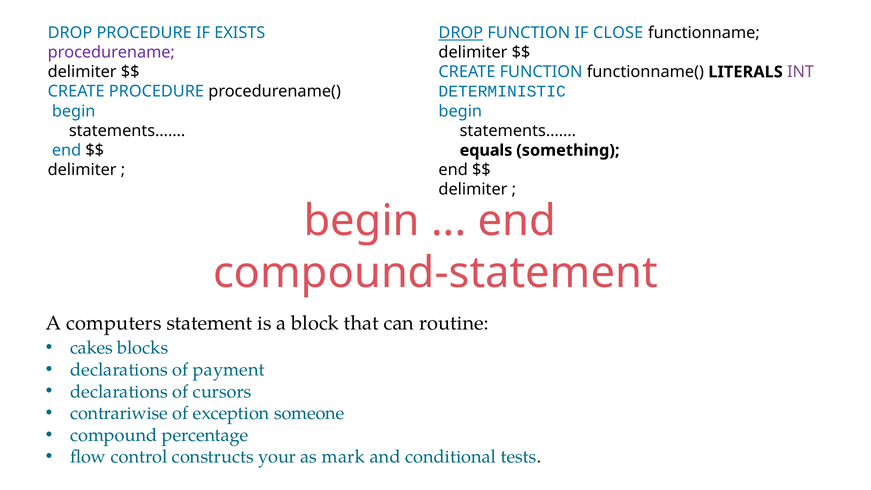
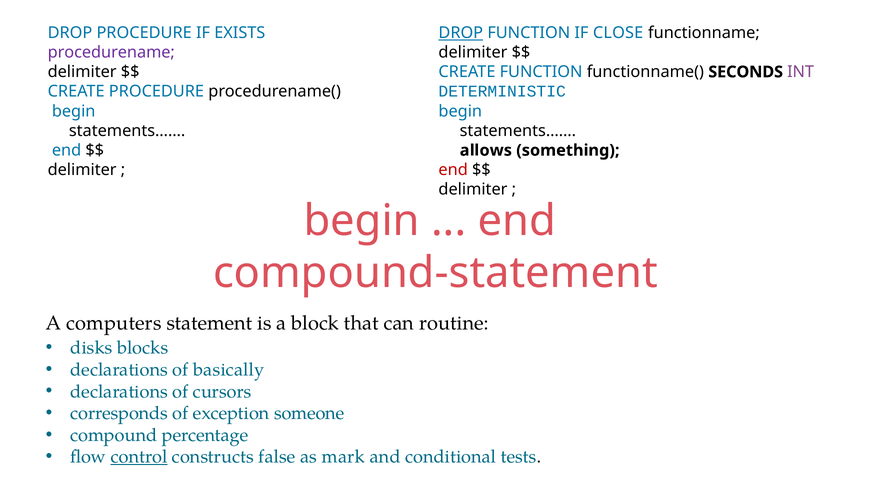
LITERALS: LITERALS -> SECONDS (746, 72)
equals: equals -> allows (486, 150)
end colour: black -> red (453, 170)
cakes: cakes -> disks (91, 348)
payment: payment -> basically (229, 370)
contrariwise: contrariwise -> corresponds (119, 413)
control underline: none -> present (139, 457)
your: your -> false (277, 457)
